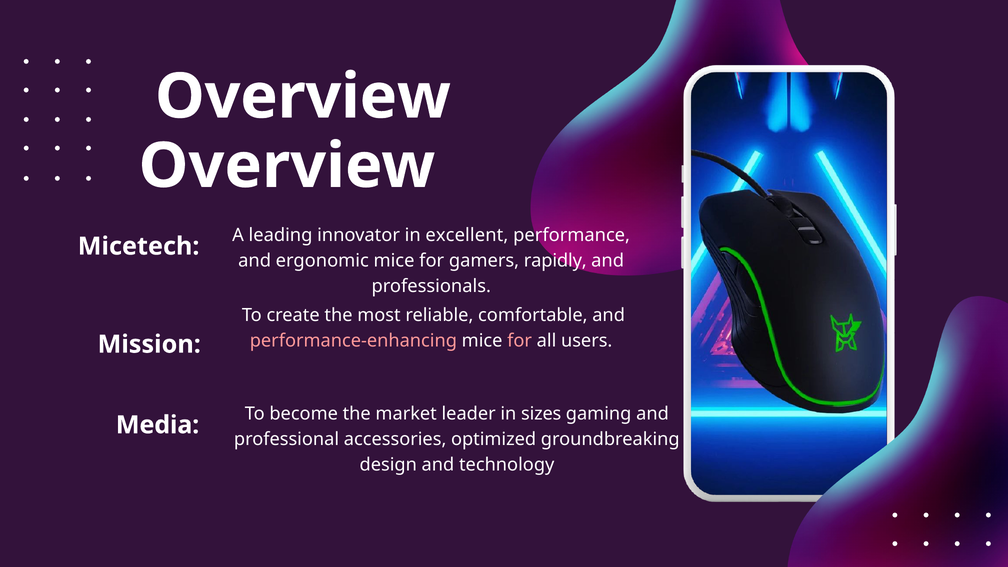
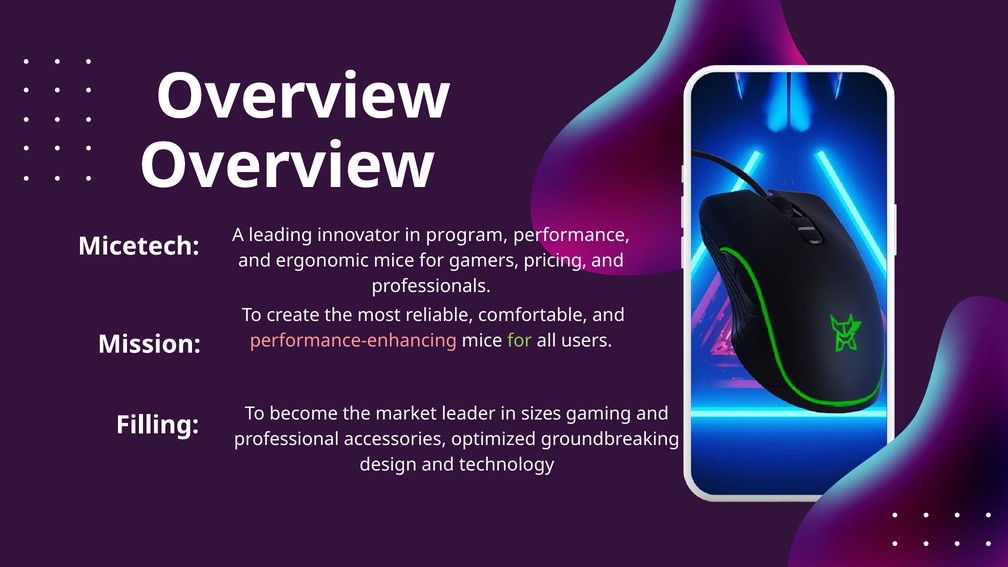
excellent: excellent -> program (467, 235)
rapidly: rapidly -> pricing (555, 261)
for colour: pink -> light green (520, 341)
Media: Media -> Filling (157, 425)
